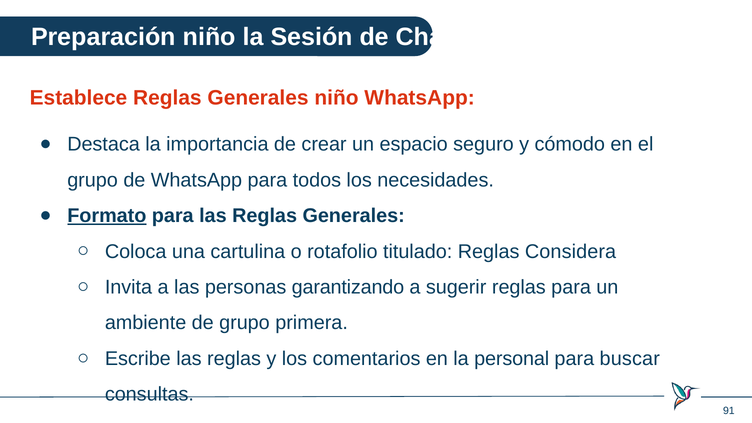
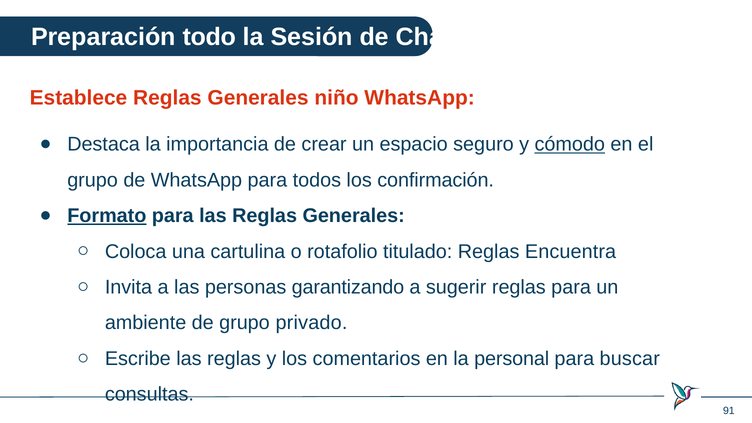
Preparación niño: niño -> todo (209, 37)
cómodo underline: none -> present (570, 144)
necesidades: necesidades -> confirmación (436, 180)
Considera: Considera -> Encuentra (571, 252)
primera: primera -> privado (311, 323)
